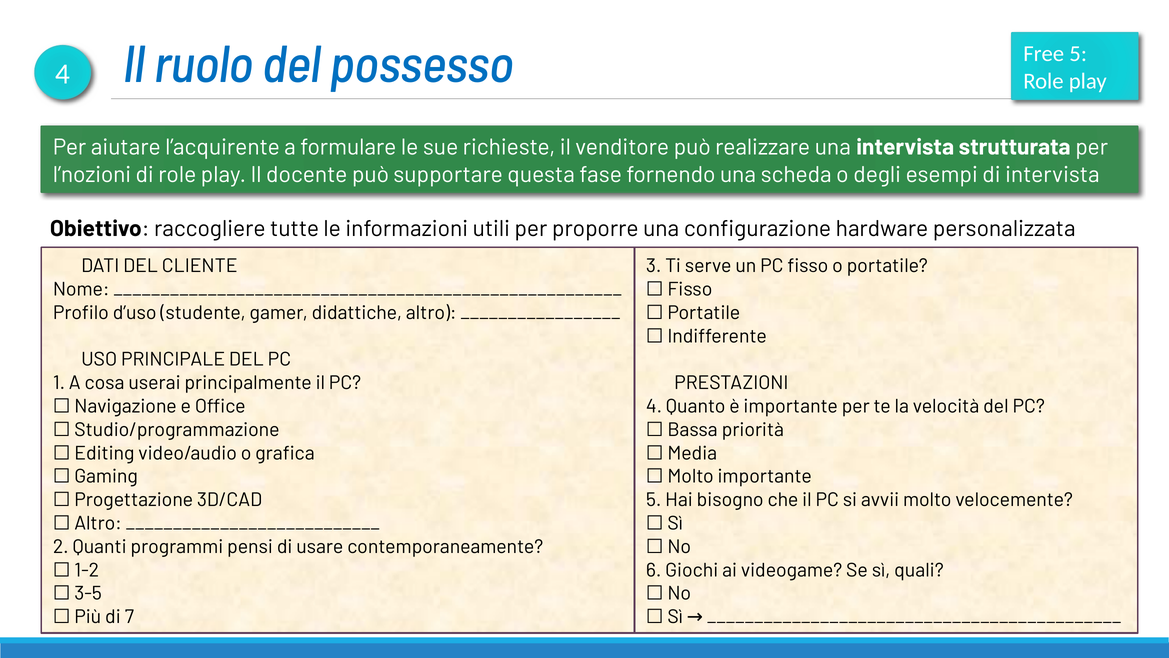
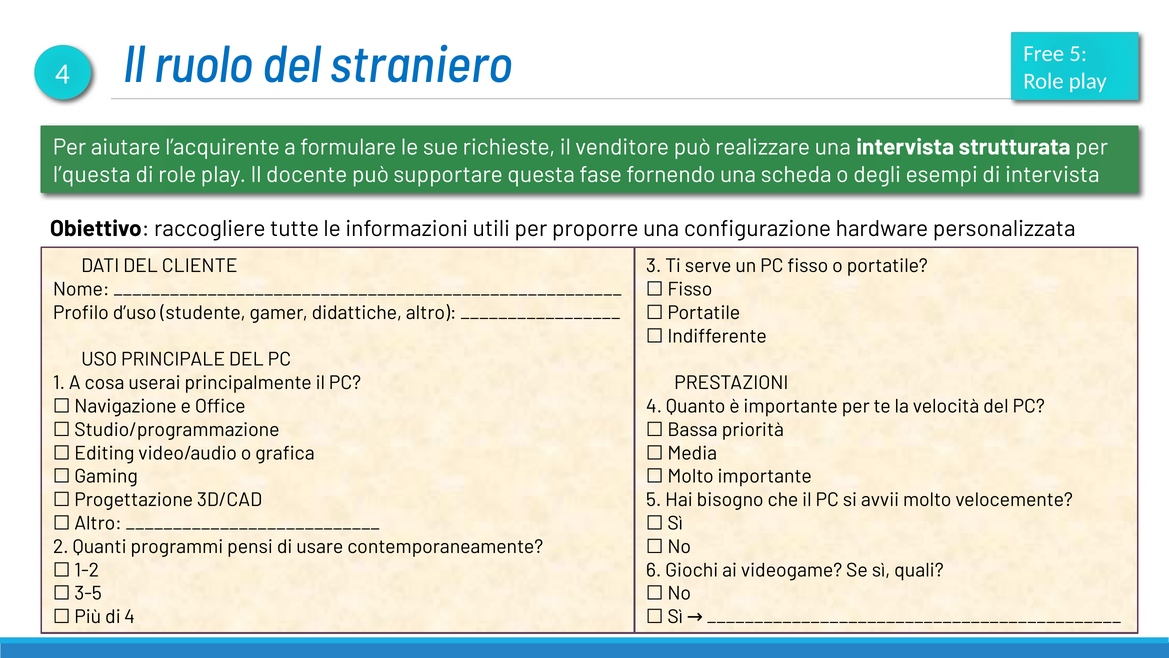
possesso: possesso -> straniero (421, 65)
l’nozioni: l’nozioni -> l’questa (92, 174)
di 7: 7 -> 4 (130, 617)
